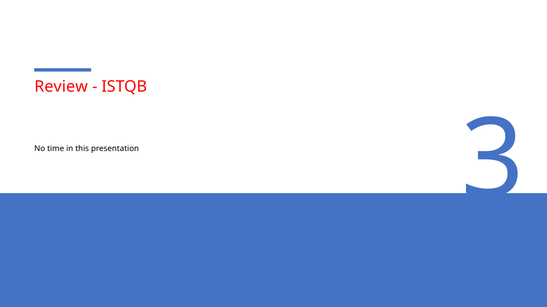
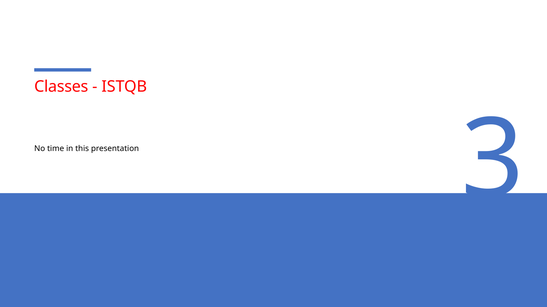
Review: Review -> Classes (61, 87)
